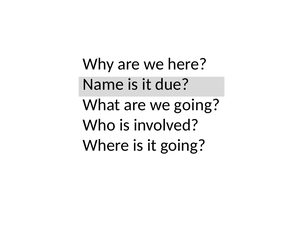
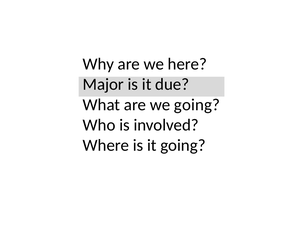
Name: Name -> Major (103, 84)
